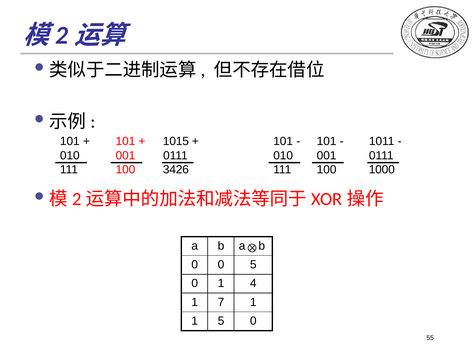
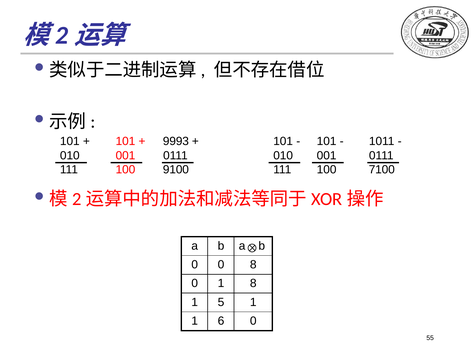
1015: 1015 -> 9993 (176, 141)
3426: 3426 -> 9100 (176, 170)
1000: 1000 -> 7100 (382, 170)
0 5: 5 -> 8 (253, 265)
1 4: 4 -> 8 (253, 284)
7: 7 -> 5 (221, 303)
1 5: 5 -> 6 (221, 321)
